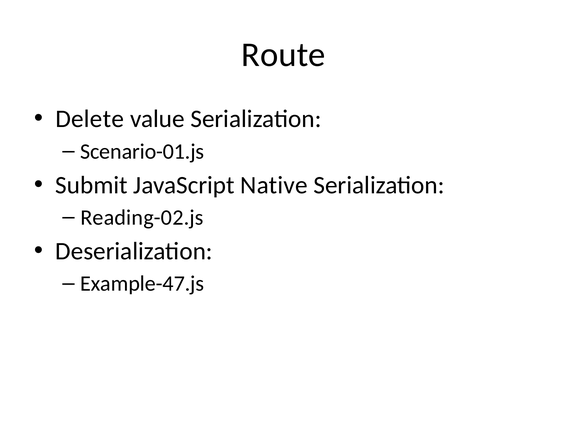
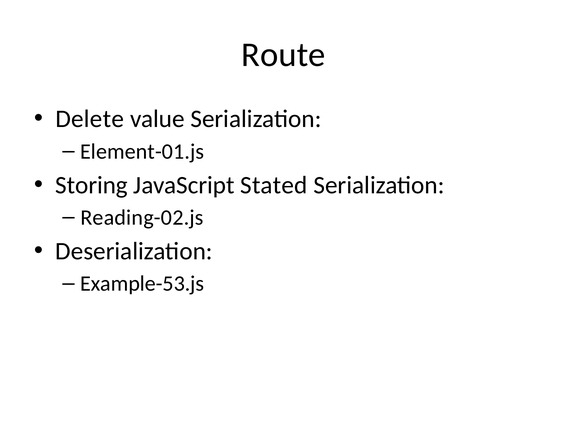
Scenario-01.js: Scenario-01.js -> Element-01.js (142, 152)
Submit: Submit -> Storing (92, 185)
Native: Native -> Stated (274, 185)
Example-47.js: Example-47.js -> Example-53.js (142, 284)
